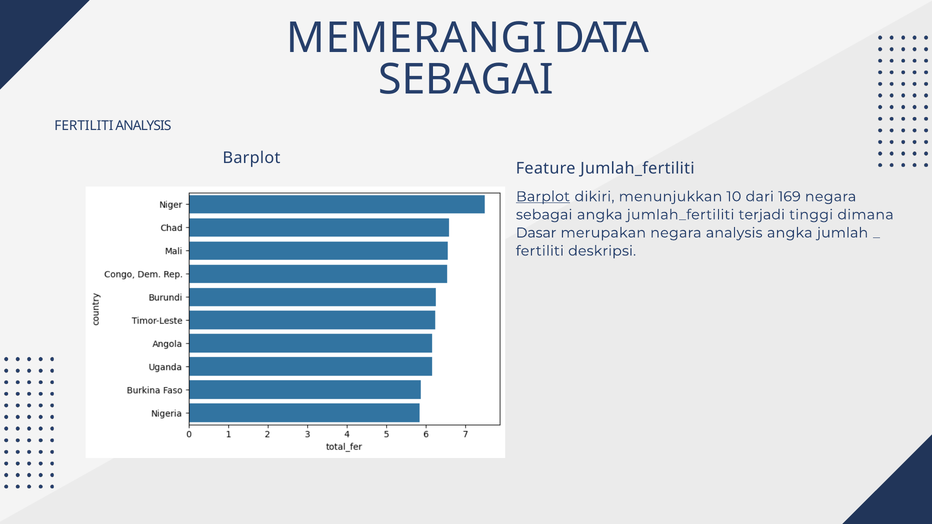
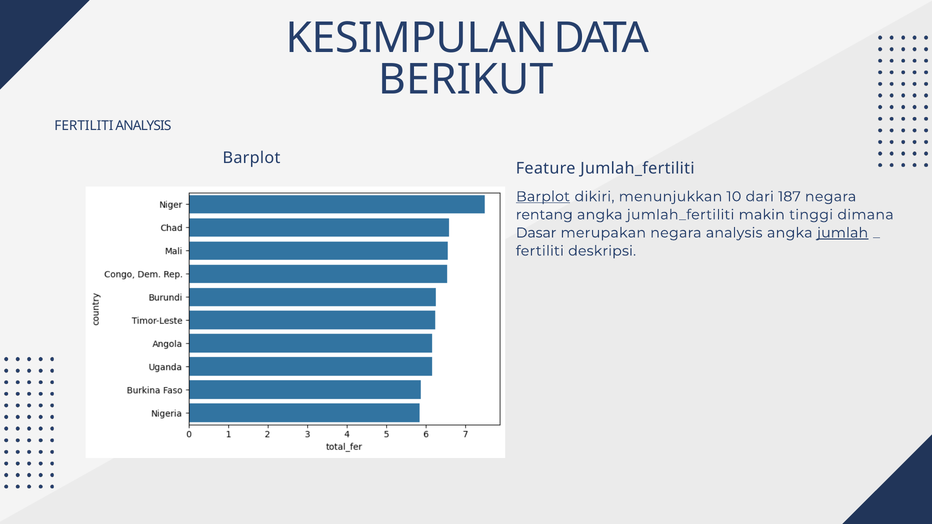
MEMERANGI: MEMERANGI -> KESIMPULAN (417, 38)
SEBAGAI: SEBAGAI -> BERIKUT (466, 80)
169: 169 -> 187 (789, 197)
sebagai: sebagai -> rentang (544, 215)
terjadi: terjadi -> makin (762, 215)
jumlah underline: none -> present (843, 233)
